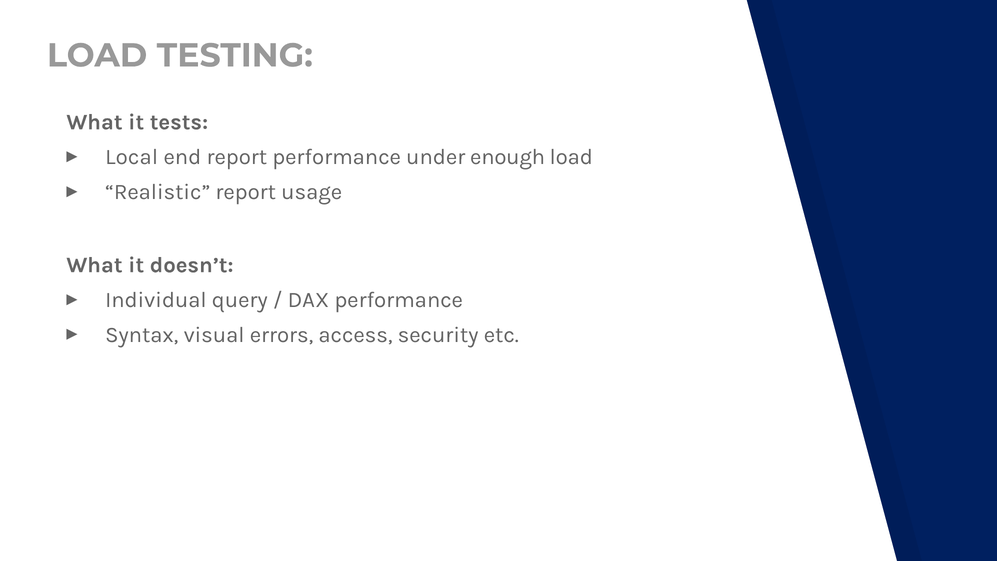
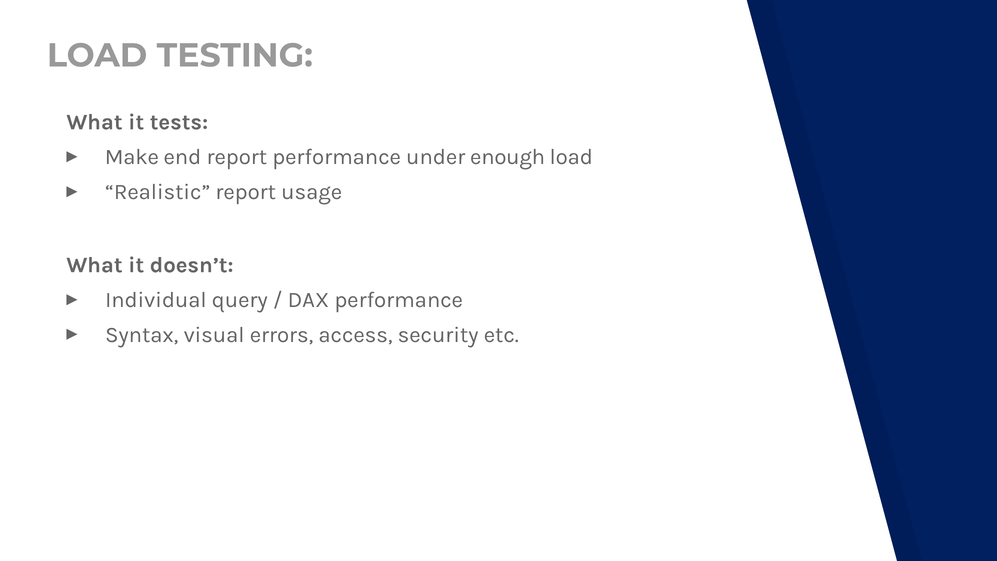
Local: Local -> Make (132, 157)
